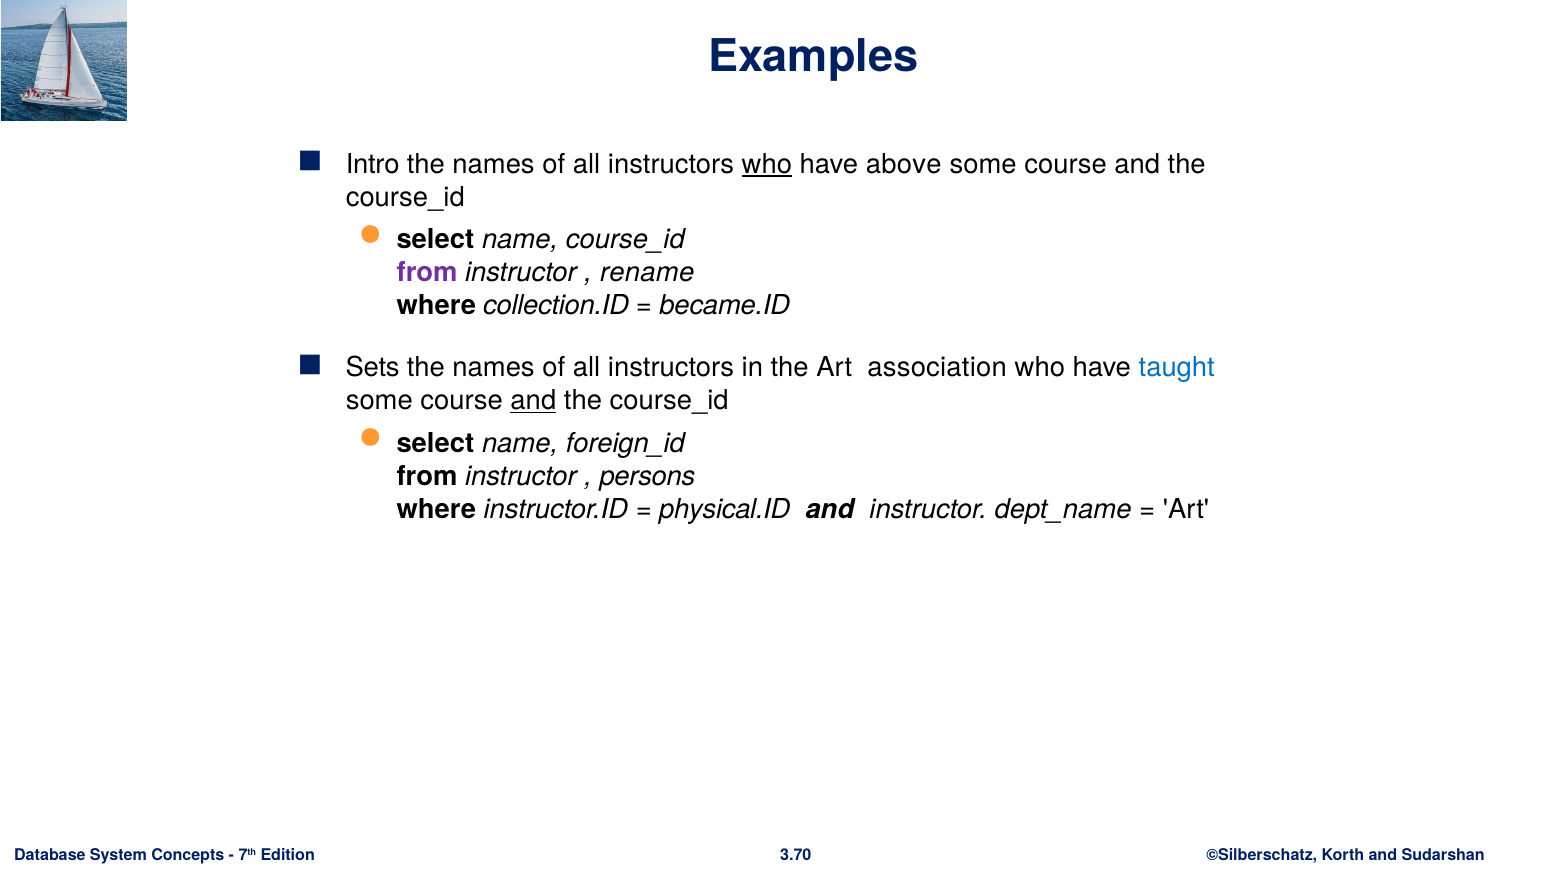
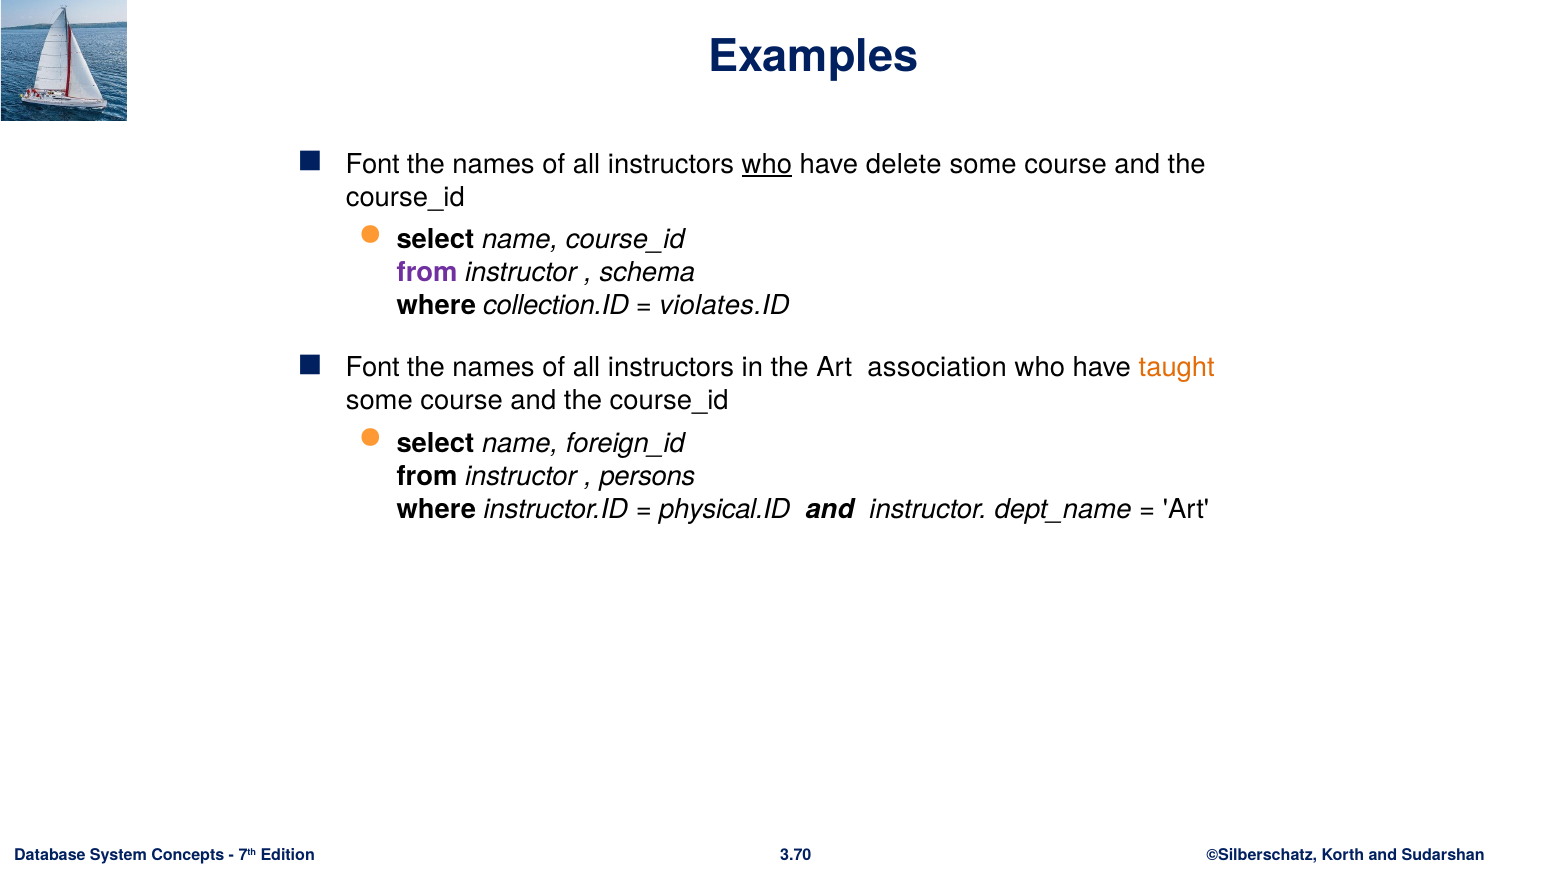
Intro: Intro -> Font (373, 164)
above: above -> delete (904, 164)
rename: rename -> schema (647, 273)
became.ID: became.ID -> violates.ID (725, 306)
Sets: Sets -> Font (373, 368)
taught colour: blue -> orange (1177, 368)
and underline: present -> none (533, 401)
